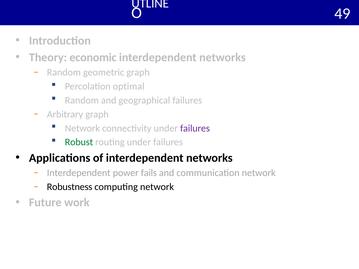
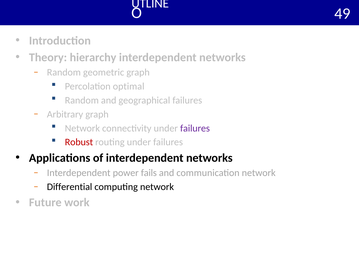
economic: economic -> hierarchy (93, 57)
Robust colour: green -> red (79, 142)
Robustness: Robustness -> Differential (70, 187)
